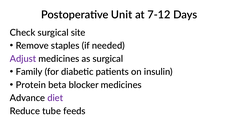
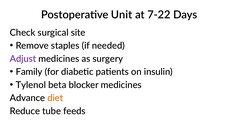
7-12: 7-12 -> 7-22 (159, 15)
as surgical: surgical -> surgery (108, 59)
Protein: Protein -> Tylenol (31, 85)
diet colour: purple -> orange (55, 98)
